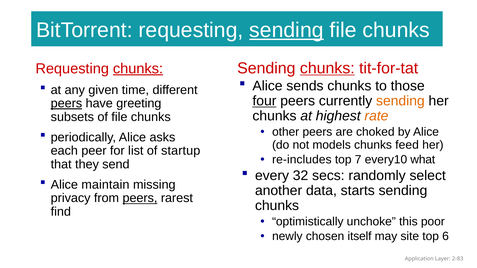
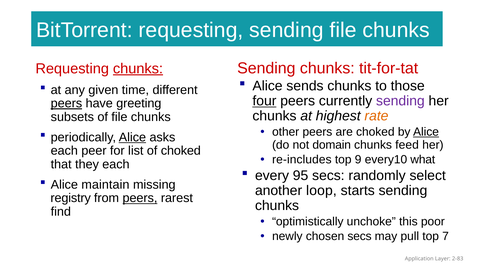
sending underline: present -> none (286, 30)
chunks underline: present -> none (327, 68)
sending colour: orange -> purple (400, 101)
Alice underline: none -> present (426, 132)
Alice underline: none -> present (132, 137)
models: models -> domain (332, 145)
of startup: startup -> choked (181, 151)
7: 7 -> 9 (358, 160)
they send: send -> each (116, 165)
32: 32 -> 95 (301, 176)
data: data -> loop (321, 191)
privacy: privacy -> registry (71, 198)
chosen itself: itself -> secs (360, 237)
site: site -> pull (410, 237)
6: 6 -> 7 (446, 237)
